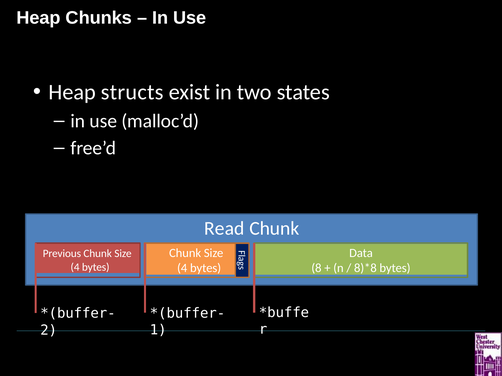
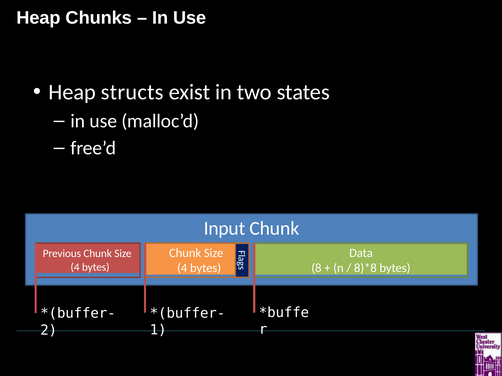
Read: Read -> Input (225, 229)
